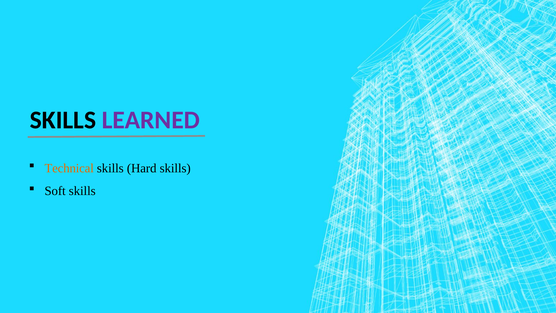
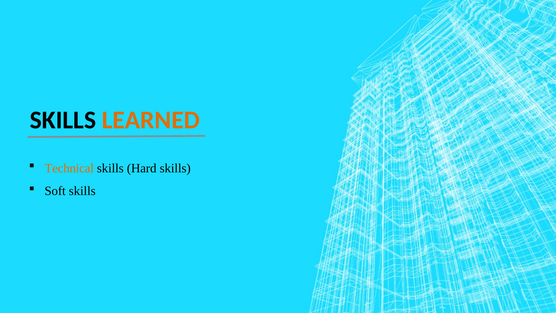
LEARNED colour: purple -> orange (151, 120)
